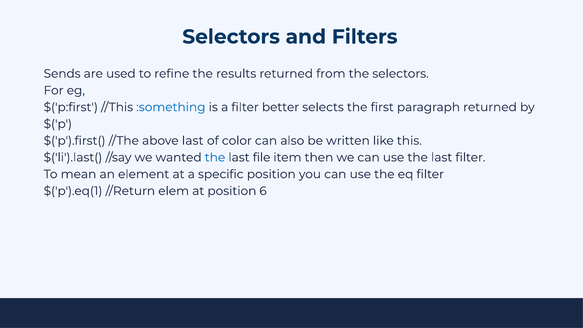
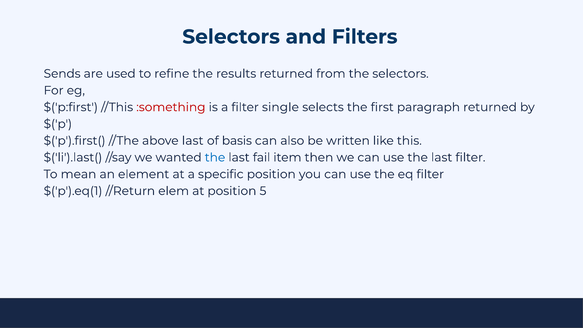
:something colour: blue -> red (171, 107)
better: better -> single (280, 107)
color: color -> basis (237, 141)
file: file -> fail (262, 157)
6: 6 -> 5 (263, 191)
